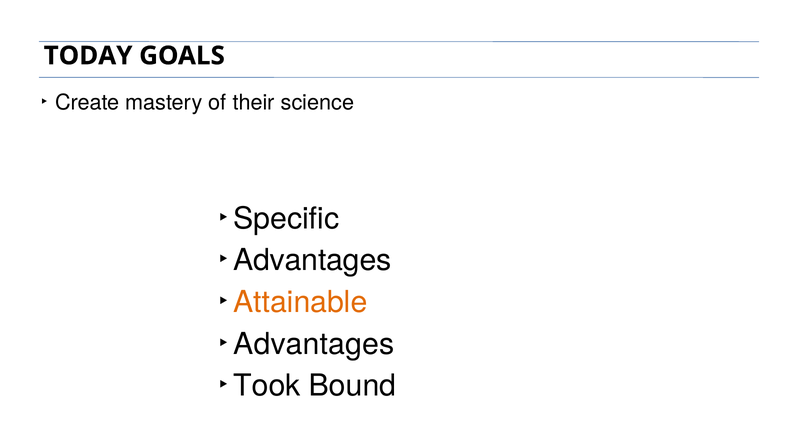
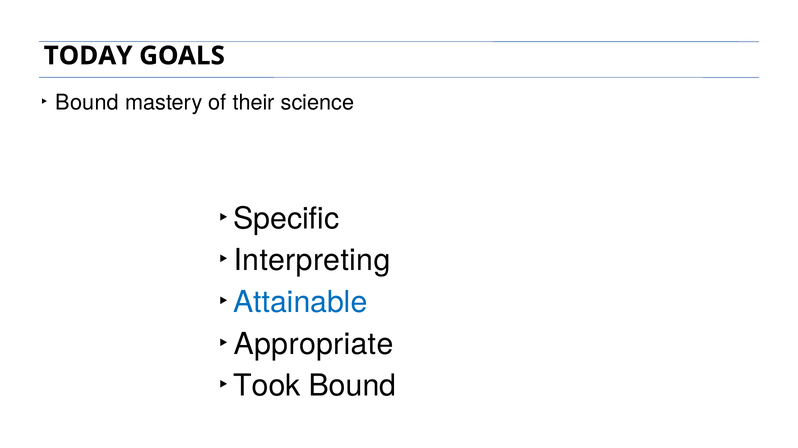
Create: Create -> Bound (87, 103)
Advantages: Advantages -> Interpreting (312, 261)
Attainable colour: orange -> blue (300, 302)
Advantages: Advantages -> Appropriate (314, 344)
